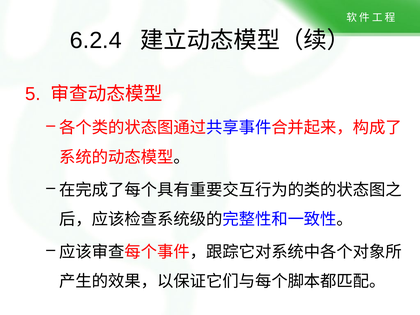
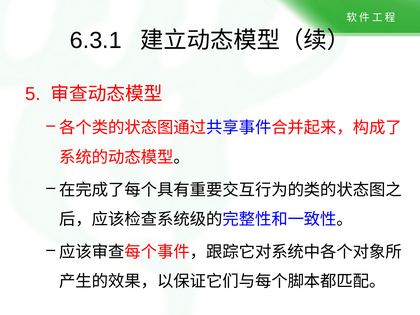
6.2.4: 6.2.4 -> 6.3.1 (96, 40)
